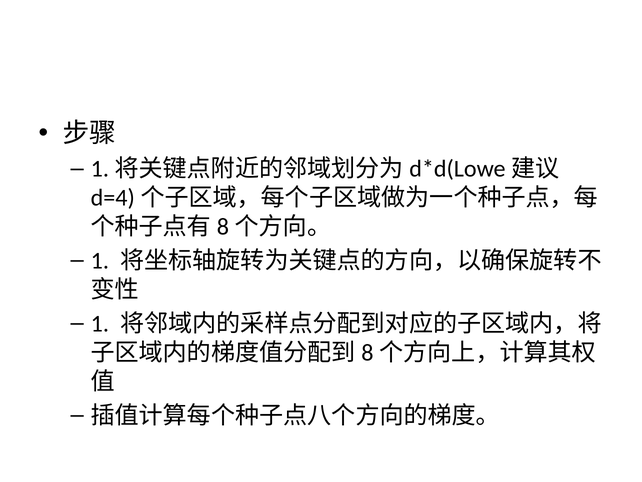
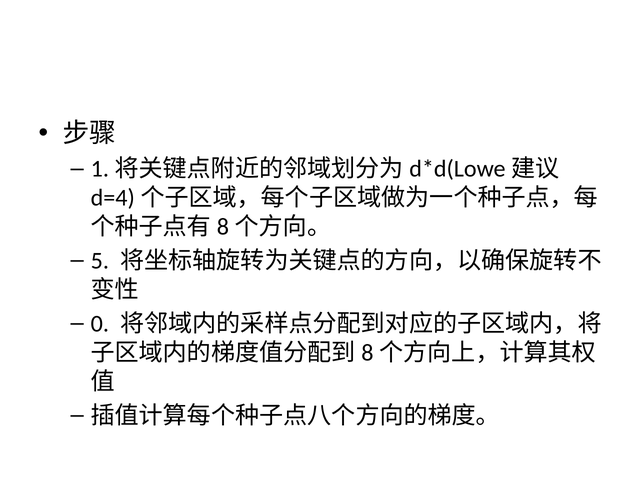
1: 1 -> 5 (100, 261)
1: 1 -> 0 (100, 323)
